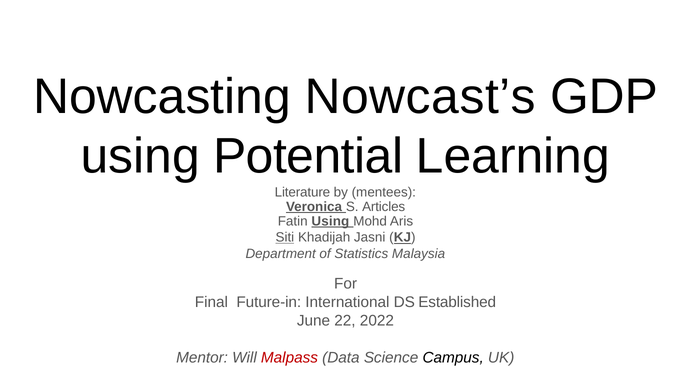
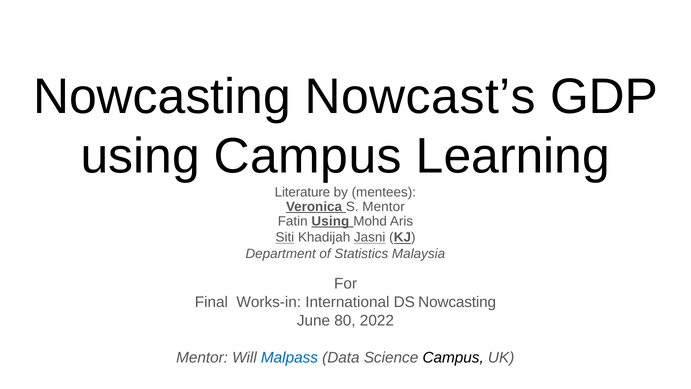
using Potential: Potential -> Campus (308, 156)
S Articles: Articles -> Mentor (384, 206)
Jasni underline: none -> present (370, 237)
Future-in: Future-in -> Works-in (269, 302)
DS Established: Established -> Nowcasting (457, 302)
22: 22 -> 80 (345, 320)
Malpass colour: red -> blue (289, 357)
